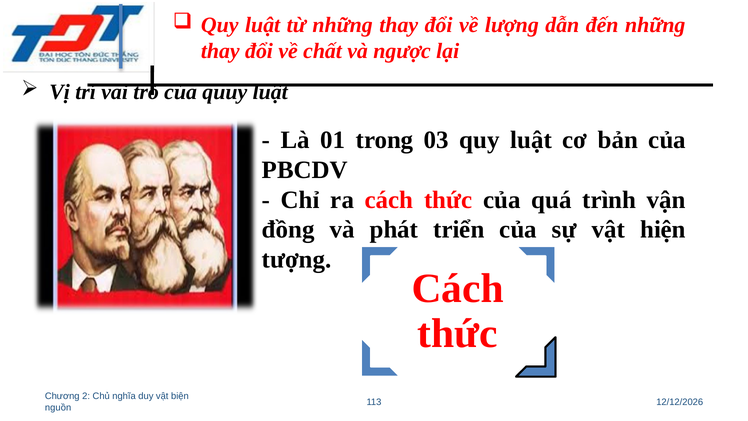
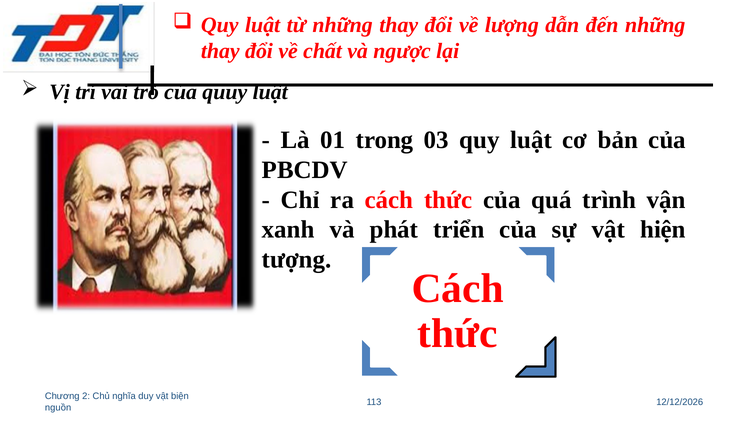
đồng: đồng -> xanh (288, 230)
